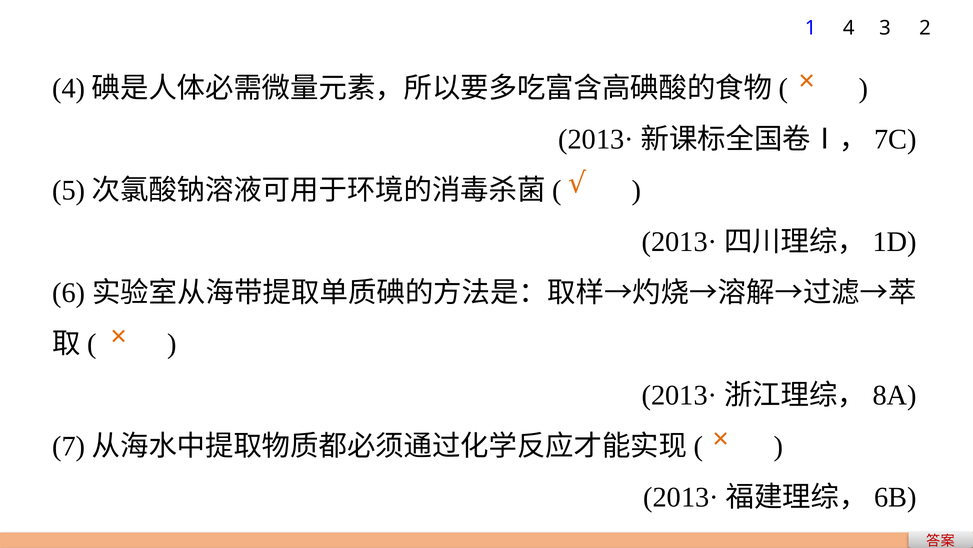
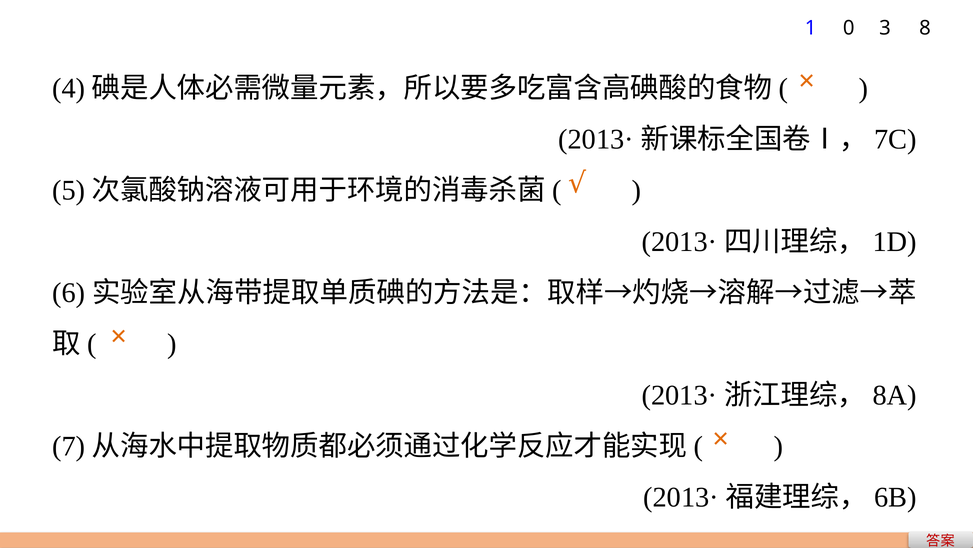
1 4: 4 -> 0 (849, 28)
2: 2 -> 8 (925, 28)
